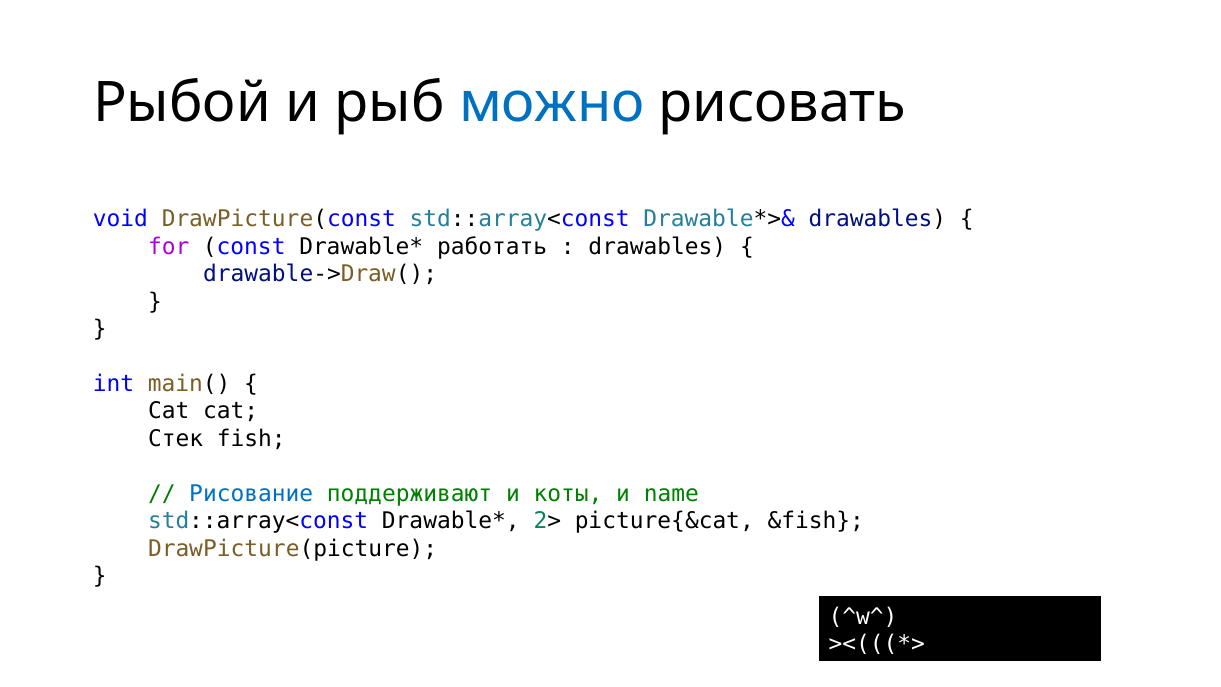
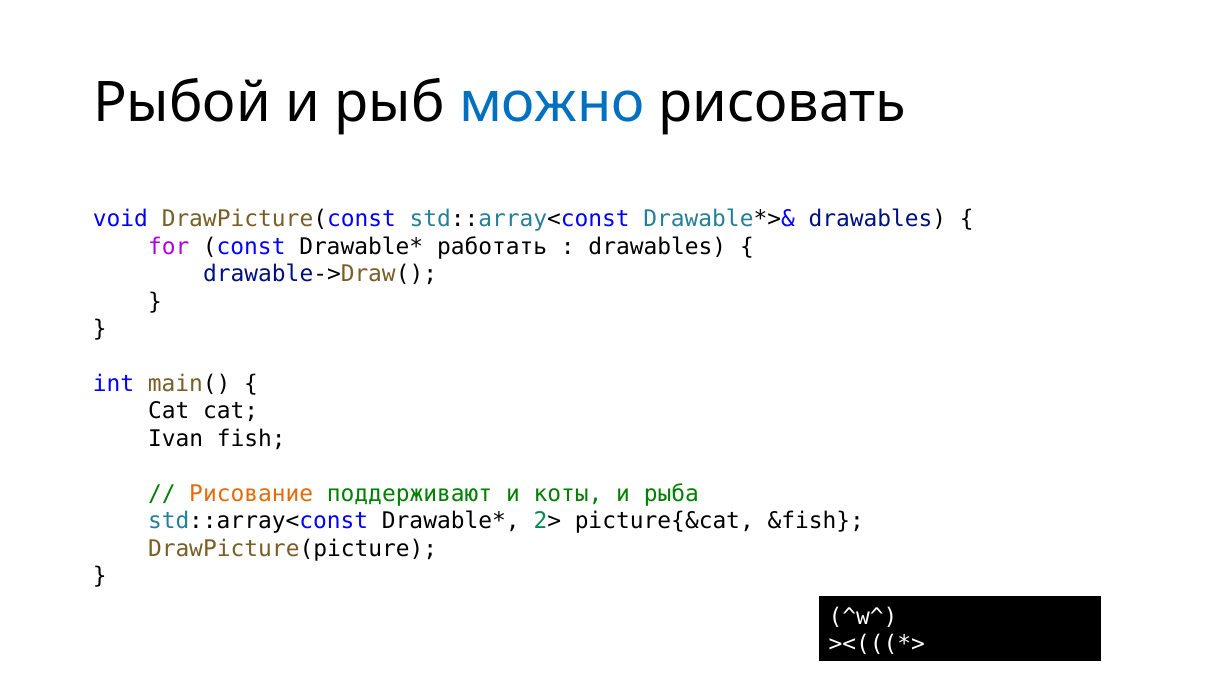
Стек: Стек -> Ivan (176, 439)
Рисование colour: blue -> orange (251, 494)
name: name -> рыба (671, 494)
